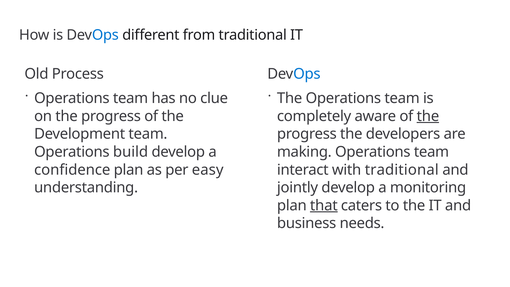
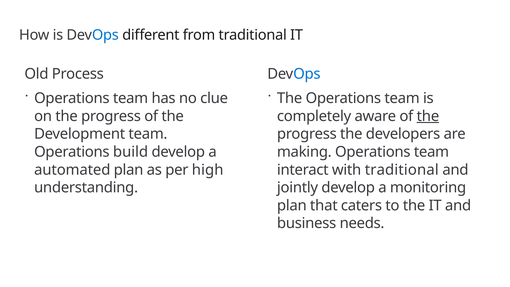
confidence: confidence -> automated (72, 170)
easy: easy -> high (208, 170)
that underline: present -> none (324, 205)
